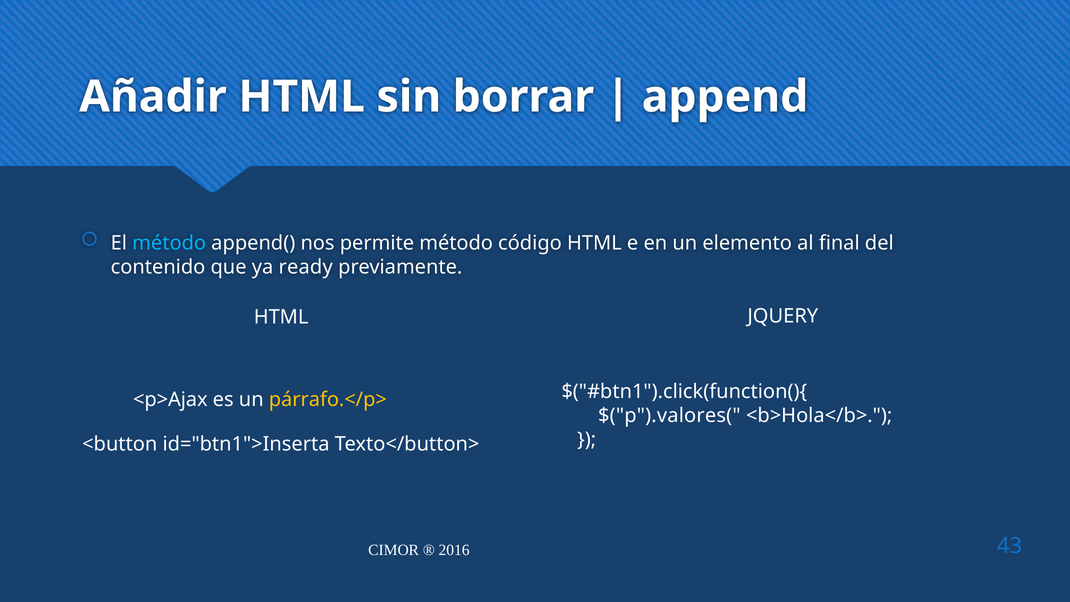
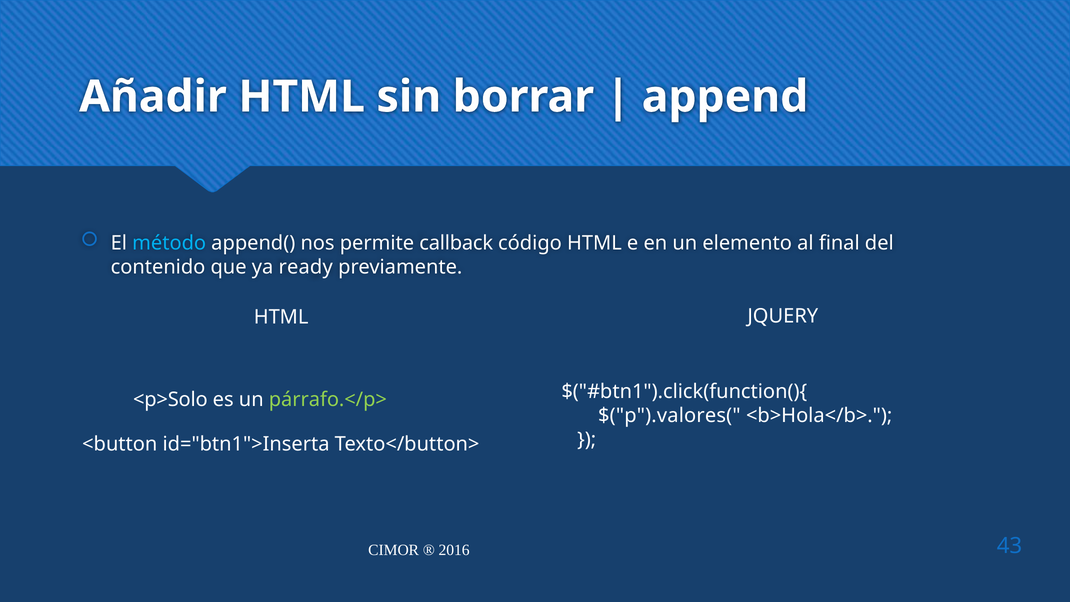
permite método: método -> callback (456, 243)
<p>Ajax: <p>Ajax -> <p>Solo (170, 399)
párrafo.</p> colour: yellow -> light green (328, 399)
